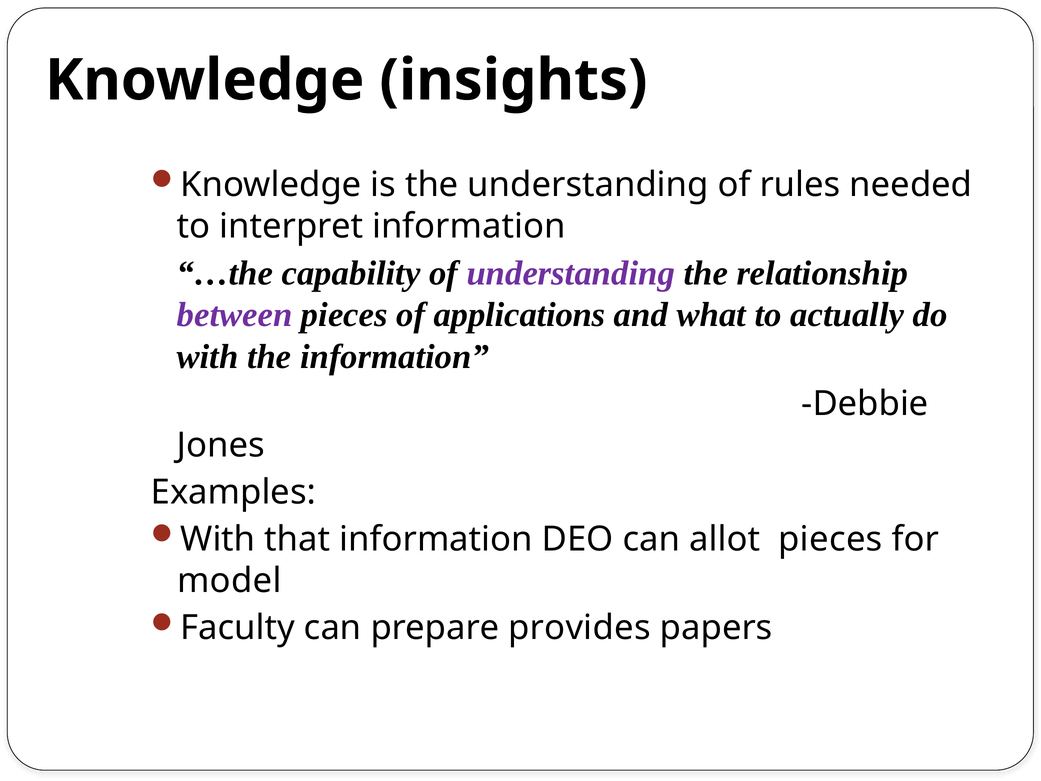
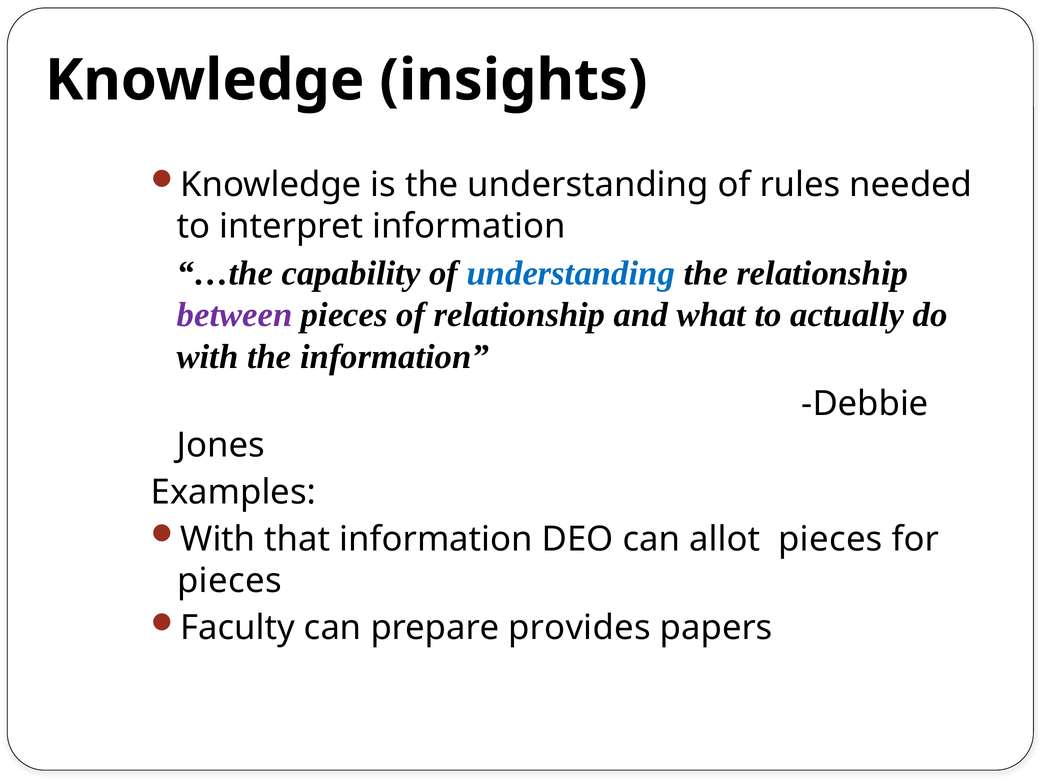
understanding colour: purple -> blue (571, 273)
of applications: applications -> relationship (520, 315)
model: model -> pieces (229, 581)
